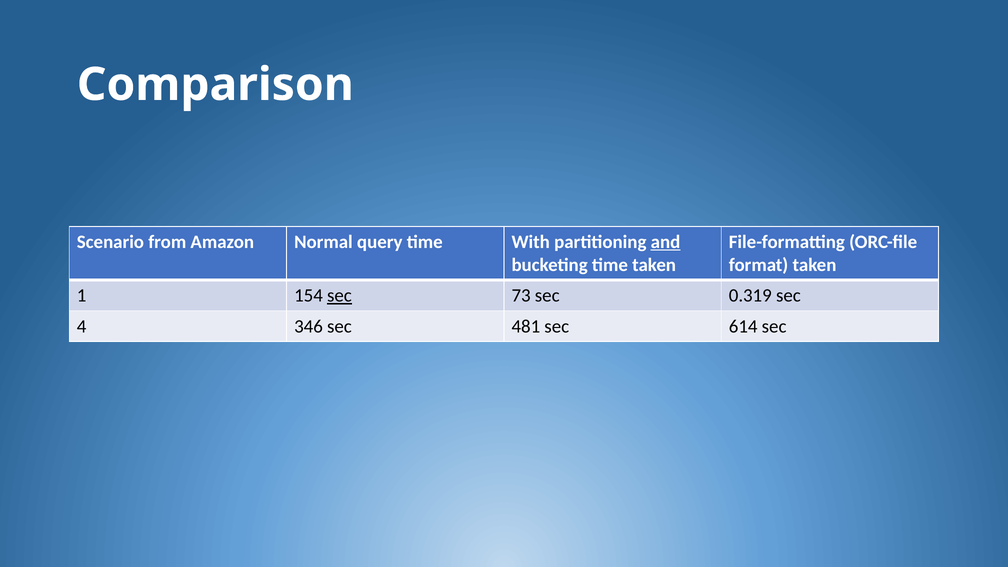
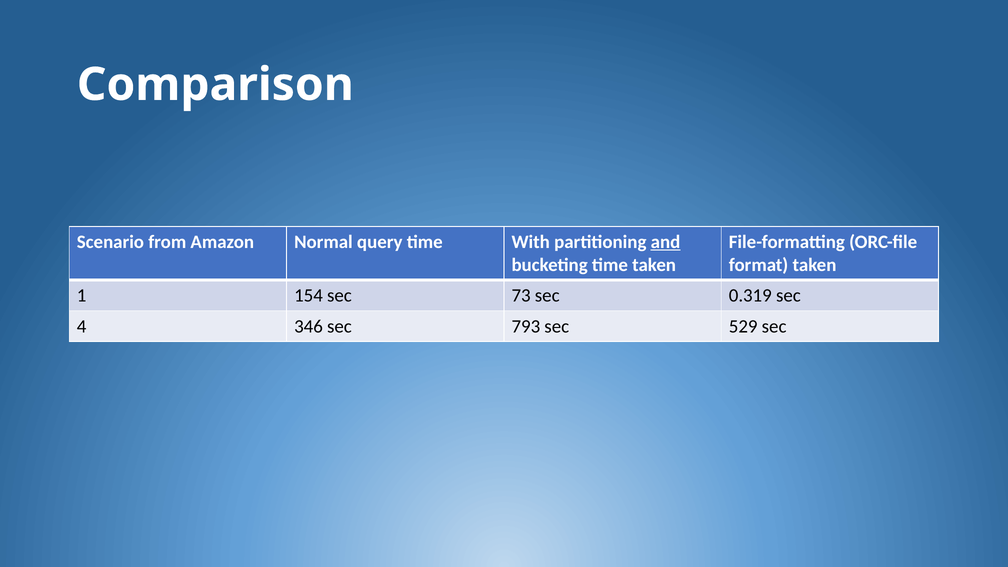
sec underline: present -> none (339, 296)
481: 481 -> 793 (526, 326)
614: 614 -> 529 (743, 326)
